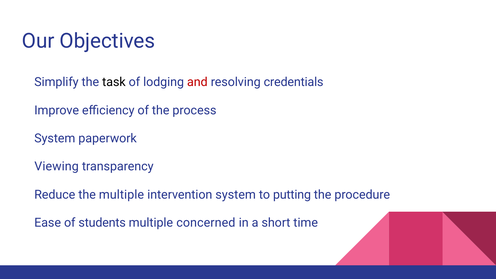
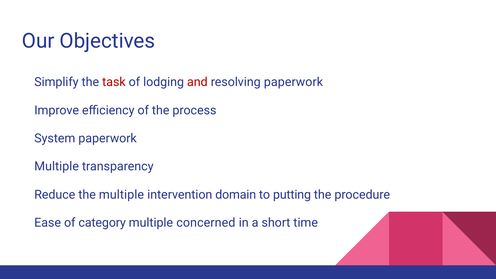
task colour: black -> red (114, 82)
resolving credentials: credentials -> paperwork (293, 82)
Viewing: Viewing -> Multiple (57, 167)
intervention system: system -> domain (236, 195)
students: students -> category (102, 223)
